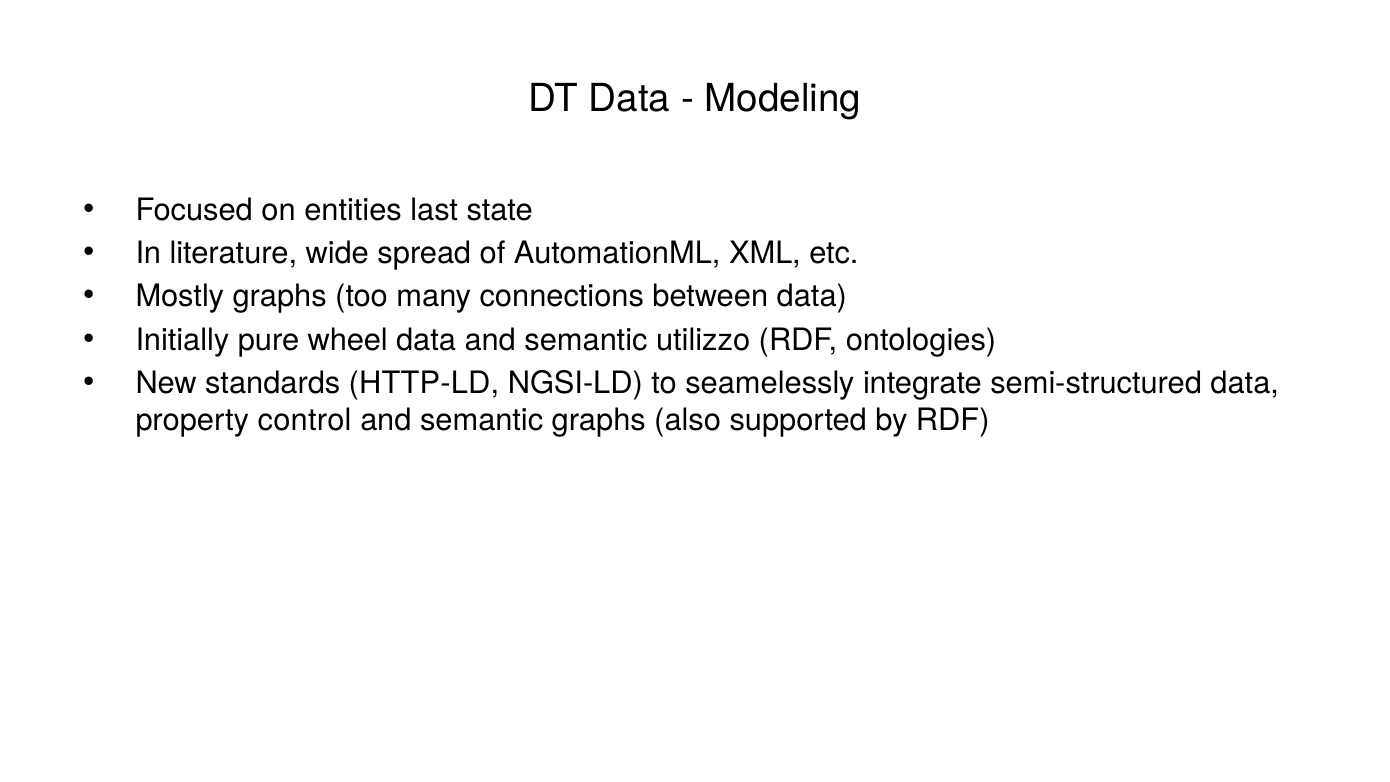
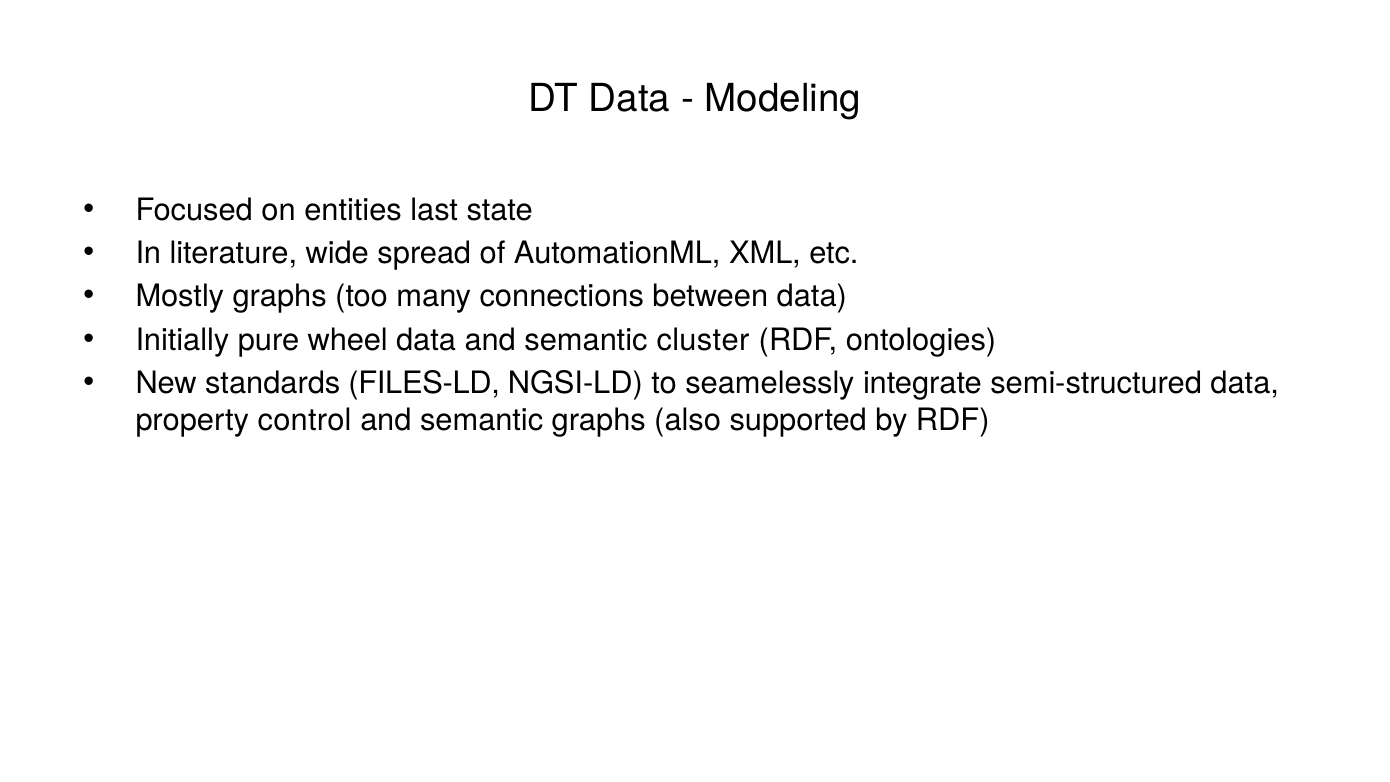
utilizzo: utilizzo -> cluster (703, 340)
HTTP-LD: HTTP-LD -> FILES-LD (424, 383)
